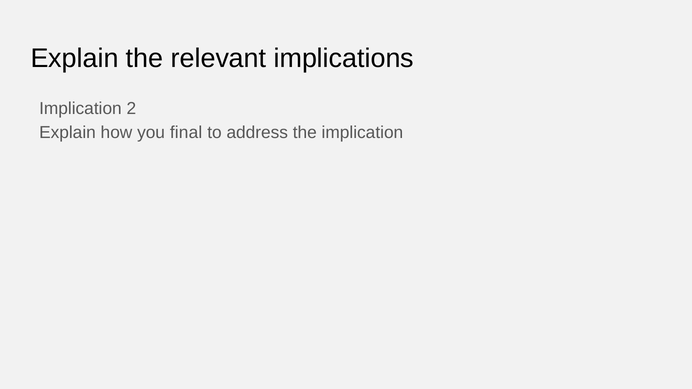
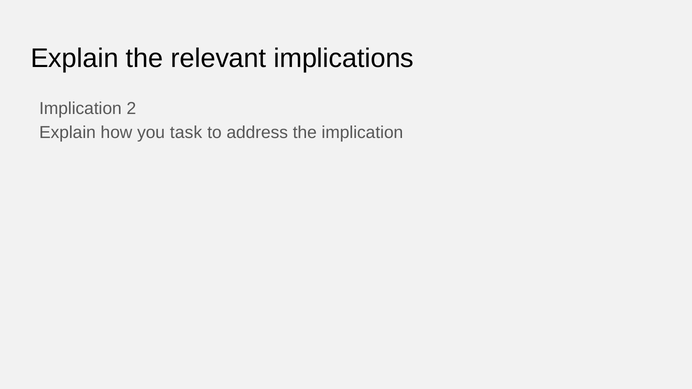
final: final -> task (186, 133)
